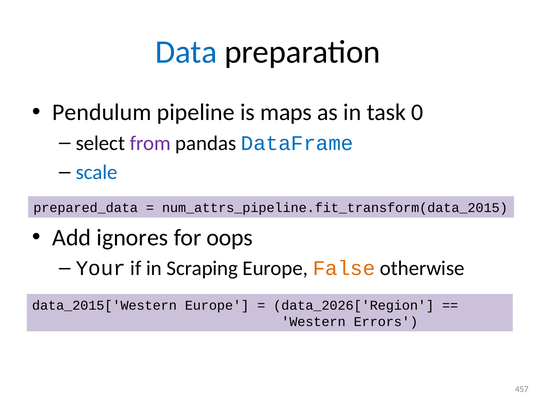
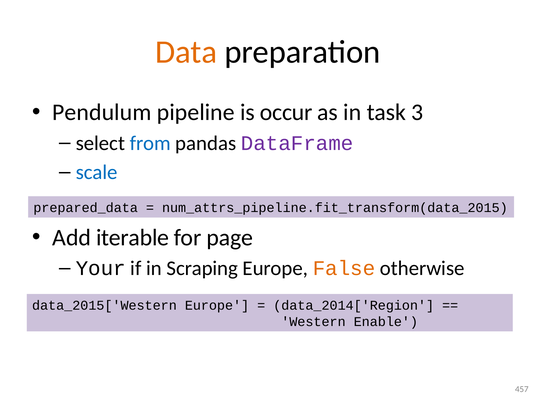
Data colour: blue -> orange (186, 52)
maps: maps -> occur (286, 112)
0: 0 -> 3 (417, 112)
from colour: purple -> blue (150, 143)
DataFrame colour: blue -> purple (297, 143)
ignores: ignores -> iterable (133, 238)
oops: oops -> page (230, 238)
data_2026['Region: data_2026['Region -> data_2014['Region (354, 306)
Errors: Errors -> Enable (386, 322)
